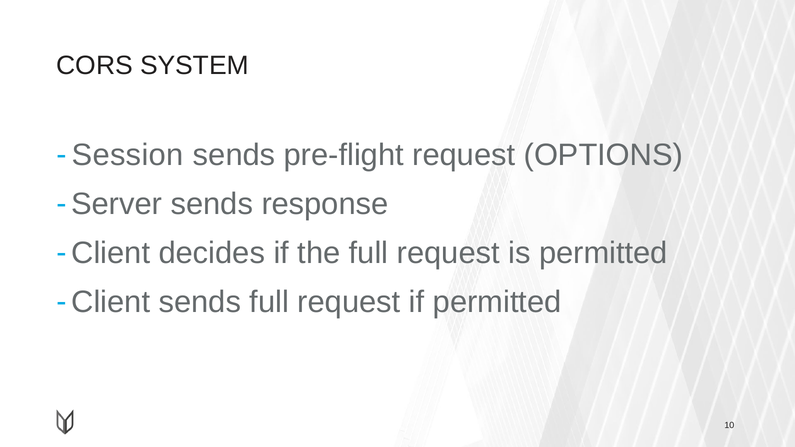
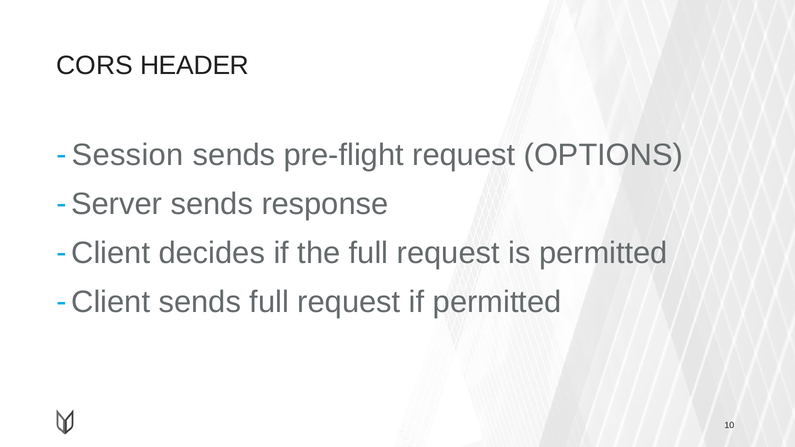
SYSTEM: SYSTEM -> HEADER (195, 65)
